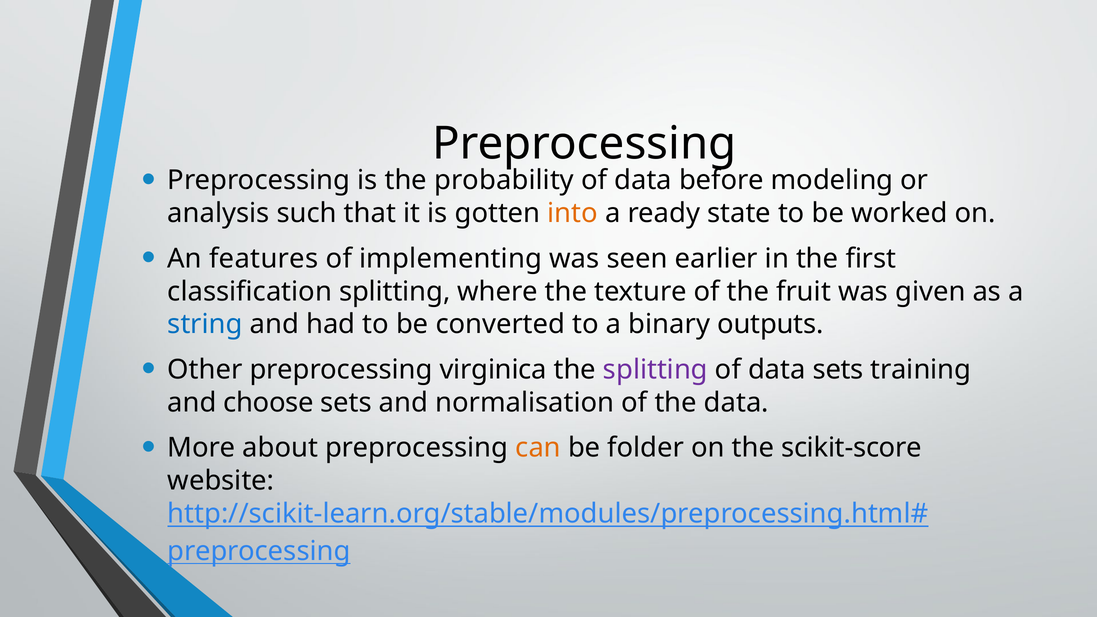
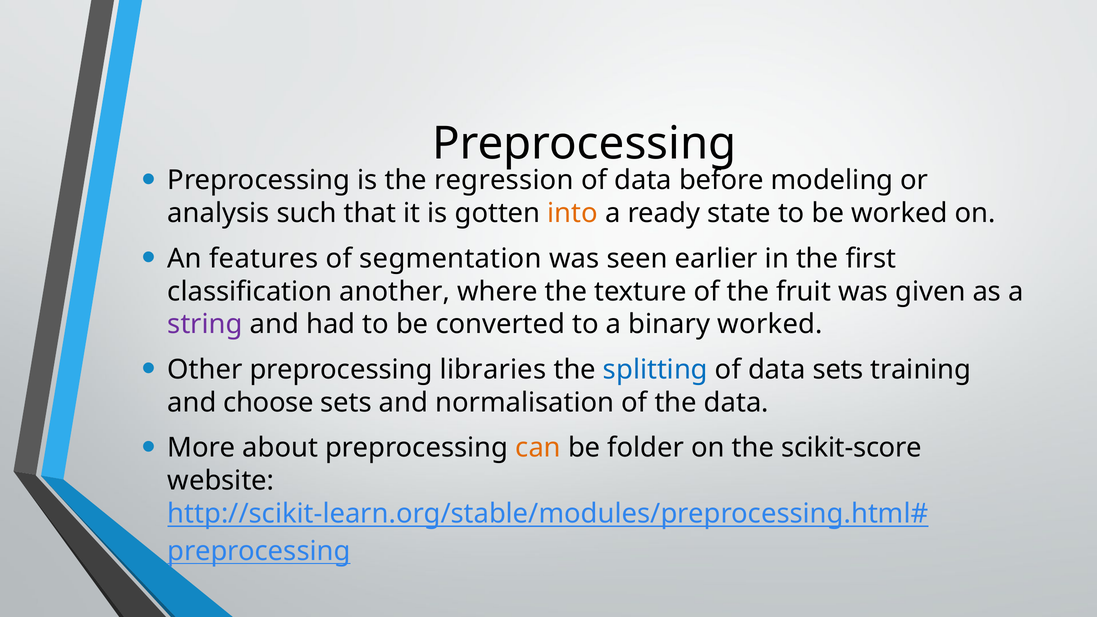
probability: probability -> regression (504, 180)
implementing: implementing -> segmentation (451, 259)
classification splitting: splitting -> another (395, 292)
string colour: blue -> purple (205, 324)
binary outputs: outputs -> worked (770, 324)
virginica: virginica -> libraries (493, 370)
splitting colour: purple -> blue (655, 370)
